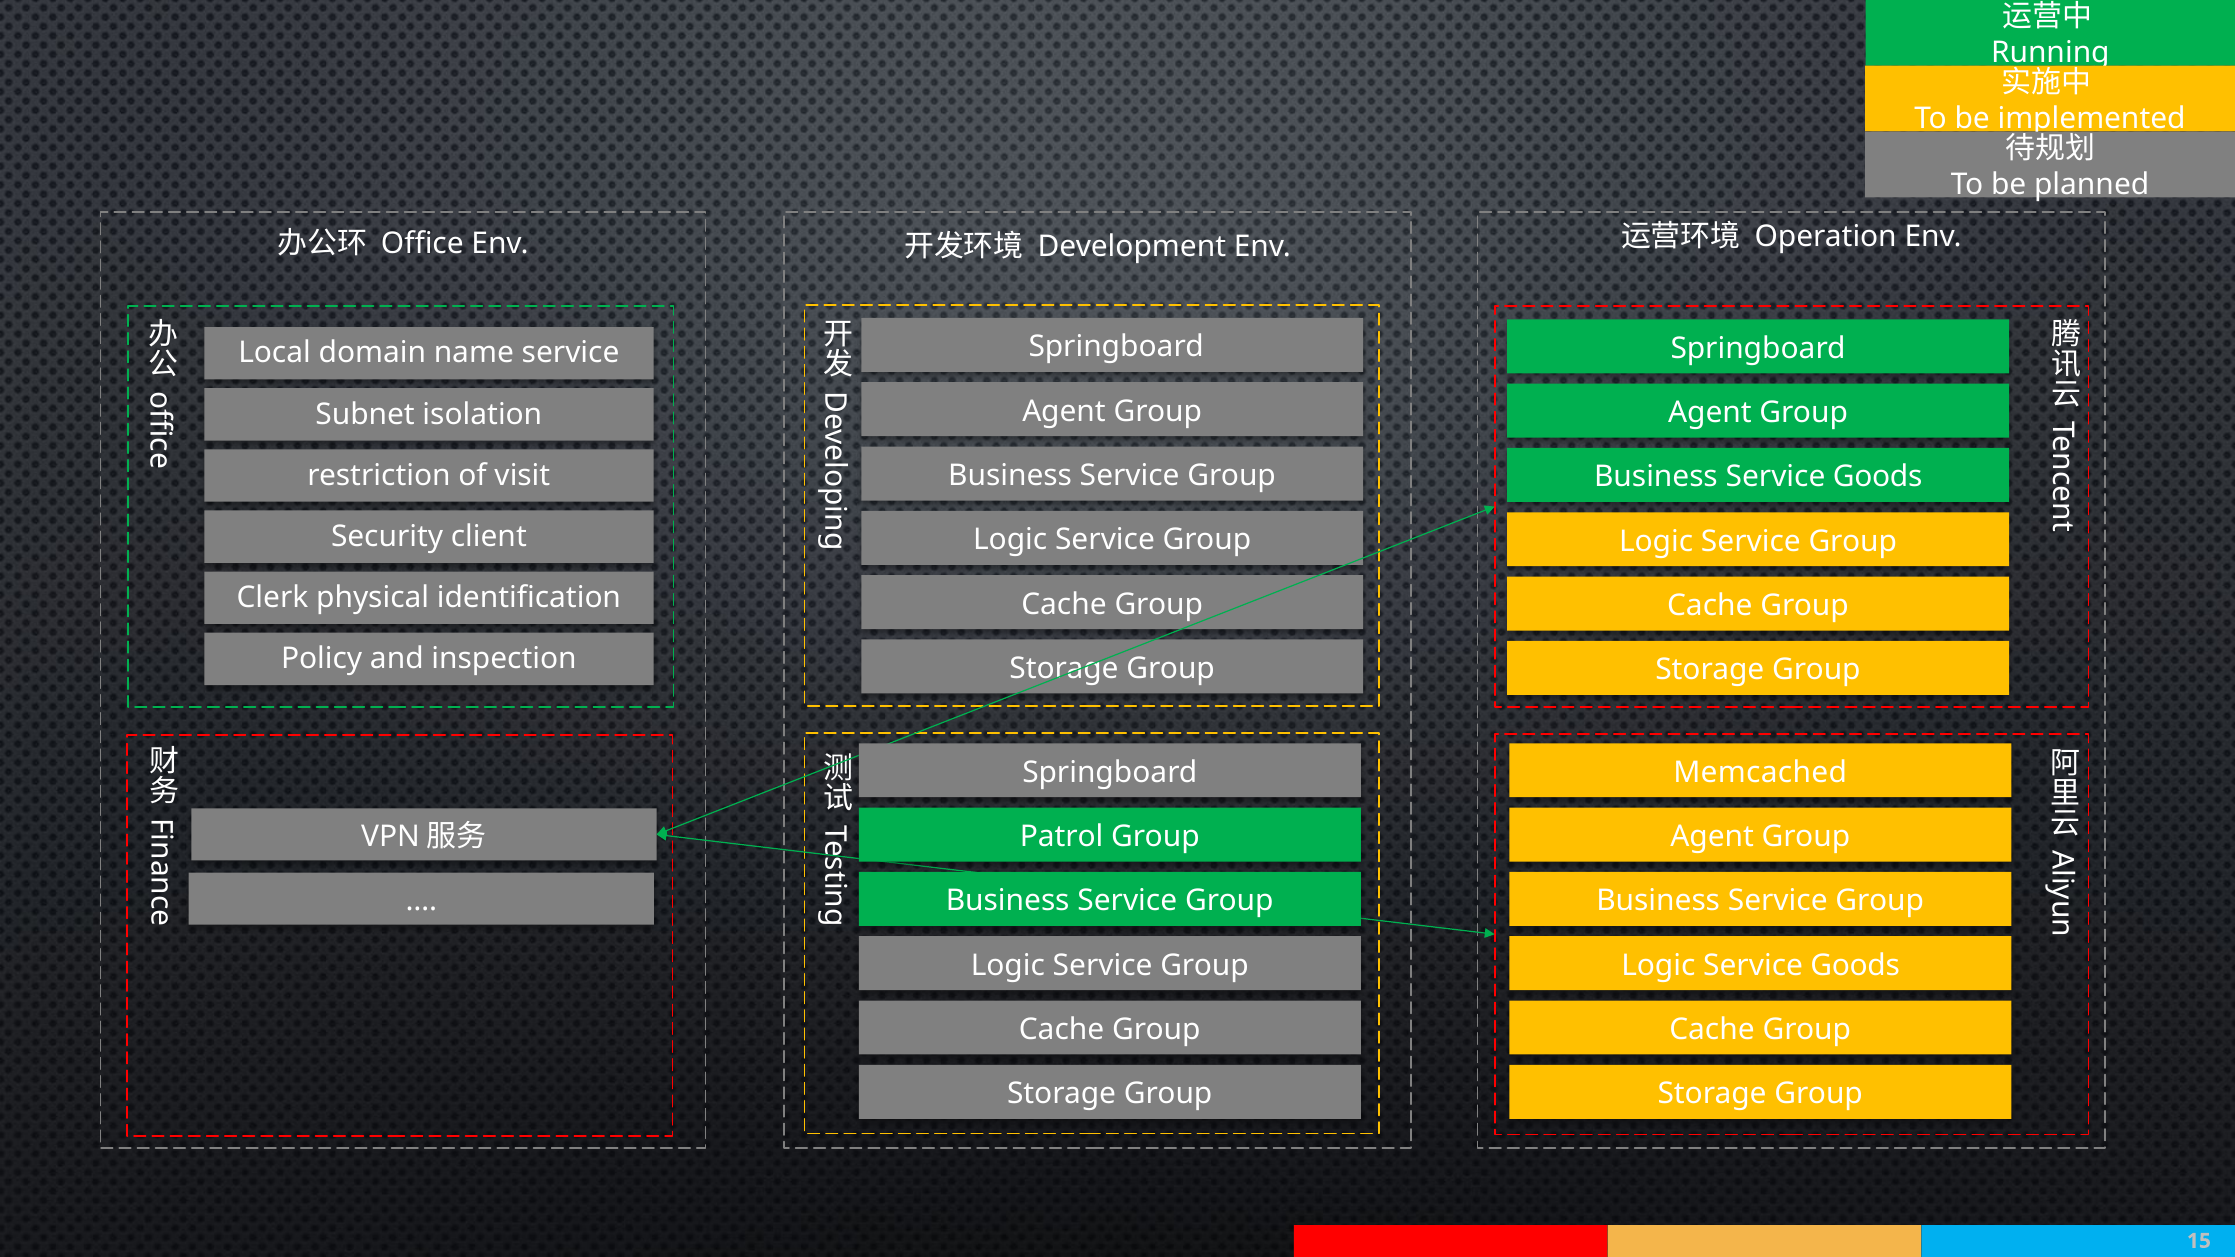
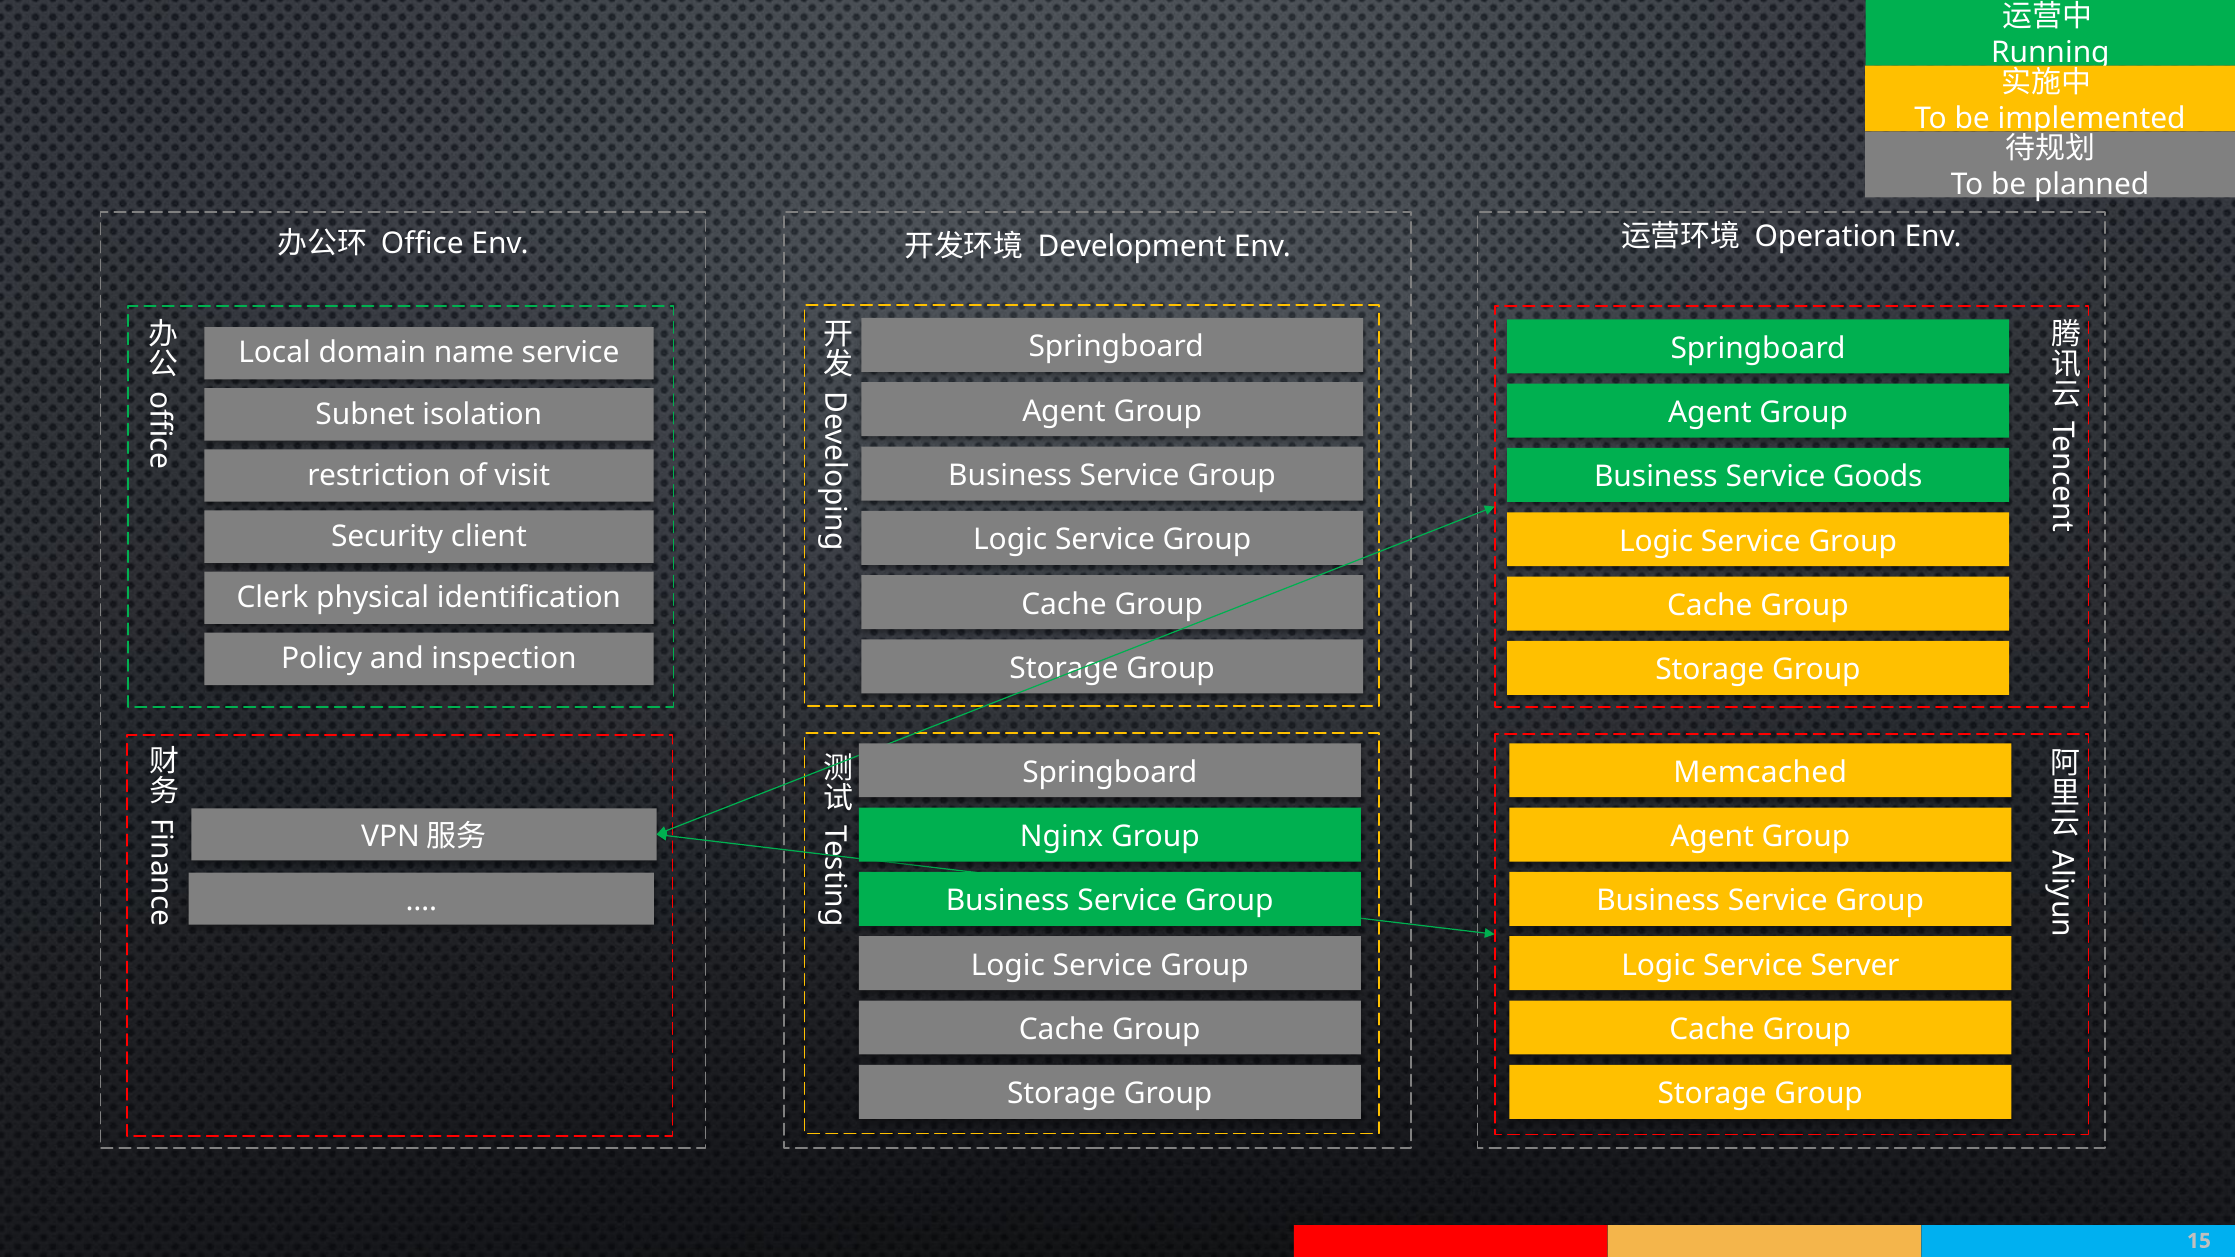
Patrol: Patrol -> Nginx (1062, 837)
Logic Service Goods: Goods -> Server (1855, 965)
